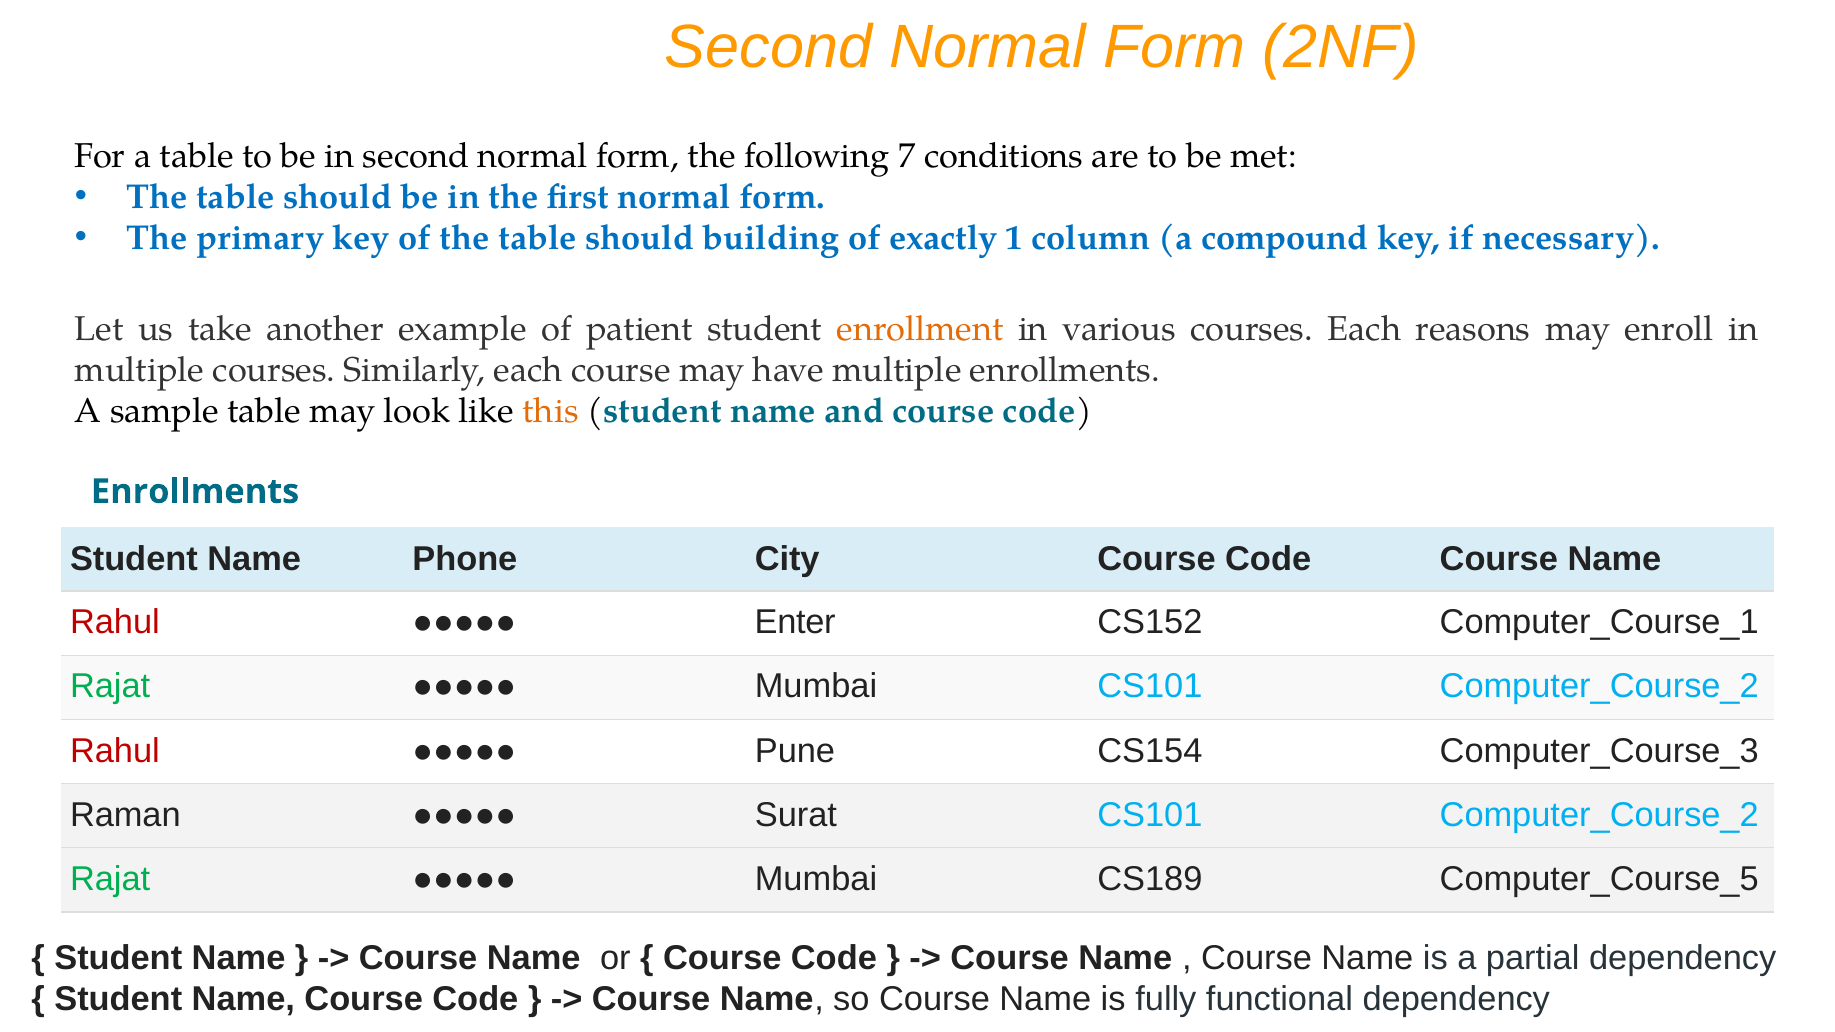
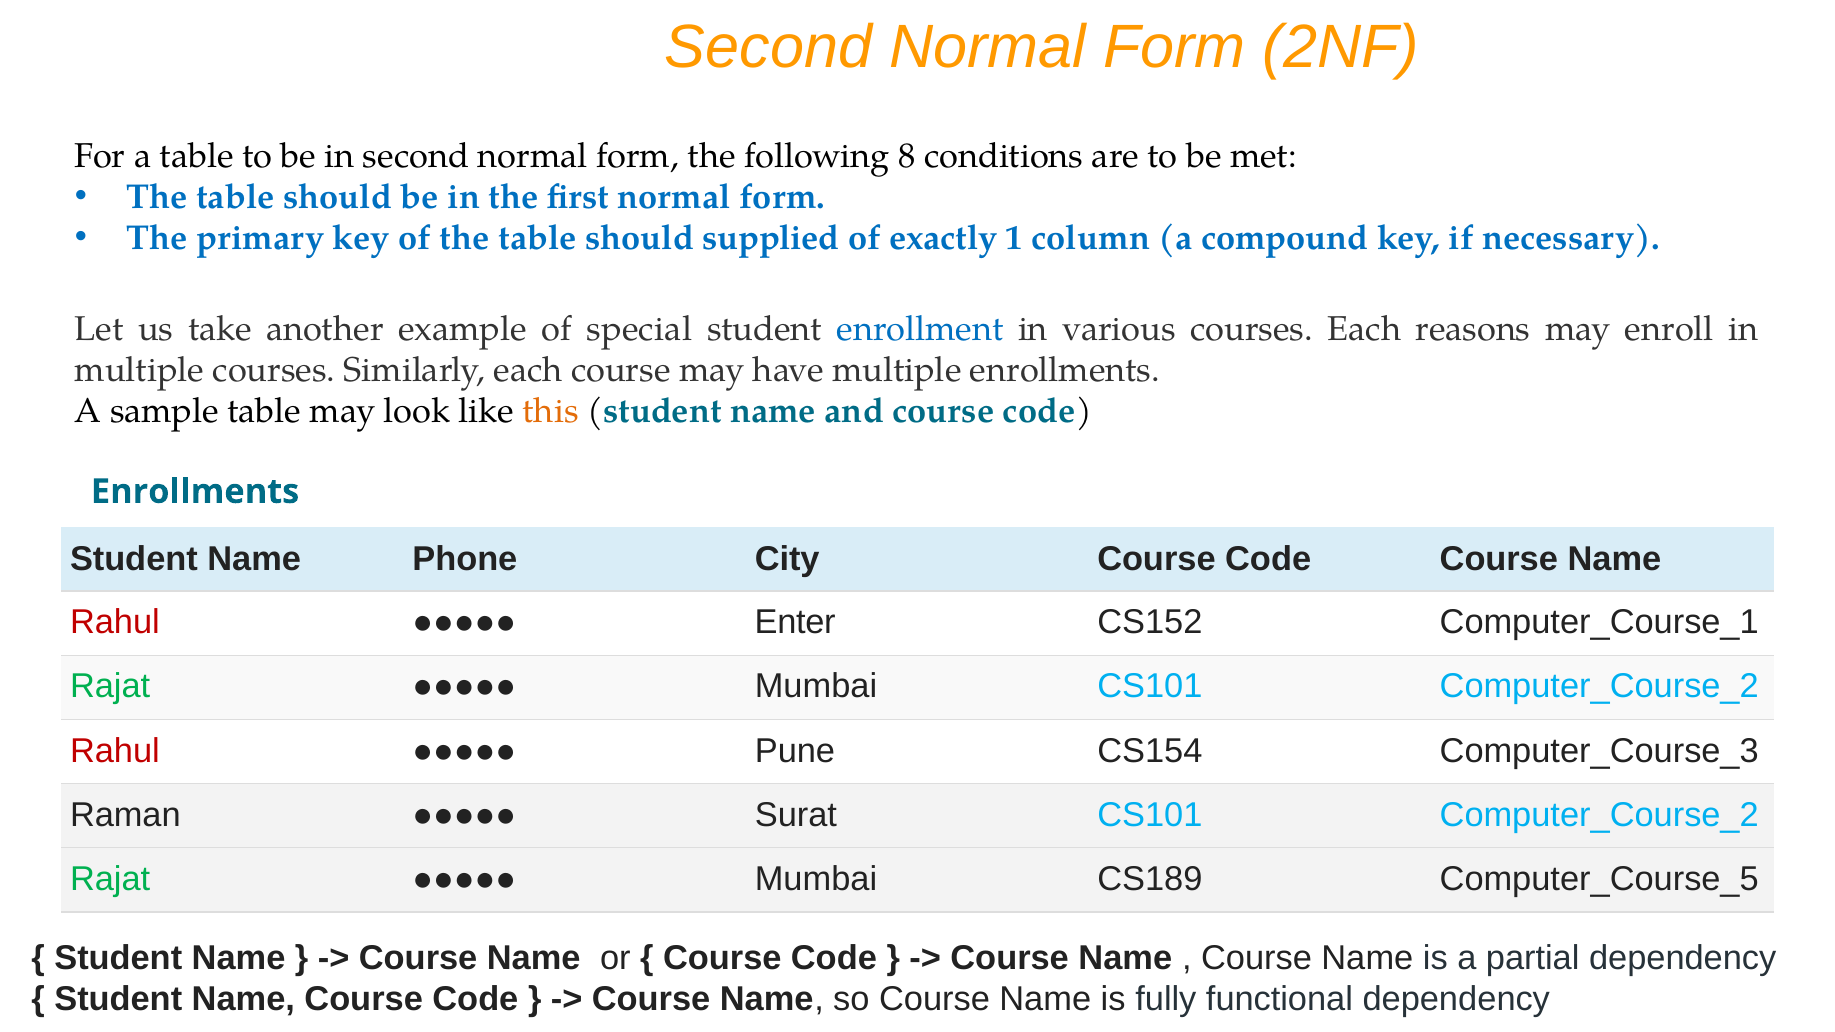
7: 7 -> 8 (907, 156)
building: building -> supplied (771, 238)
patient: patient -> special (639, 329)
enrollment colour: orange -> blue (920, 329)
